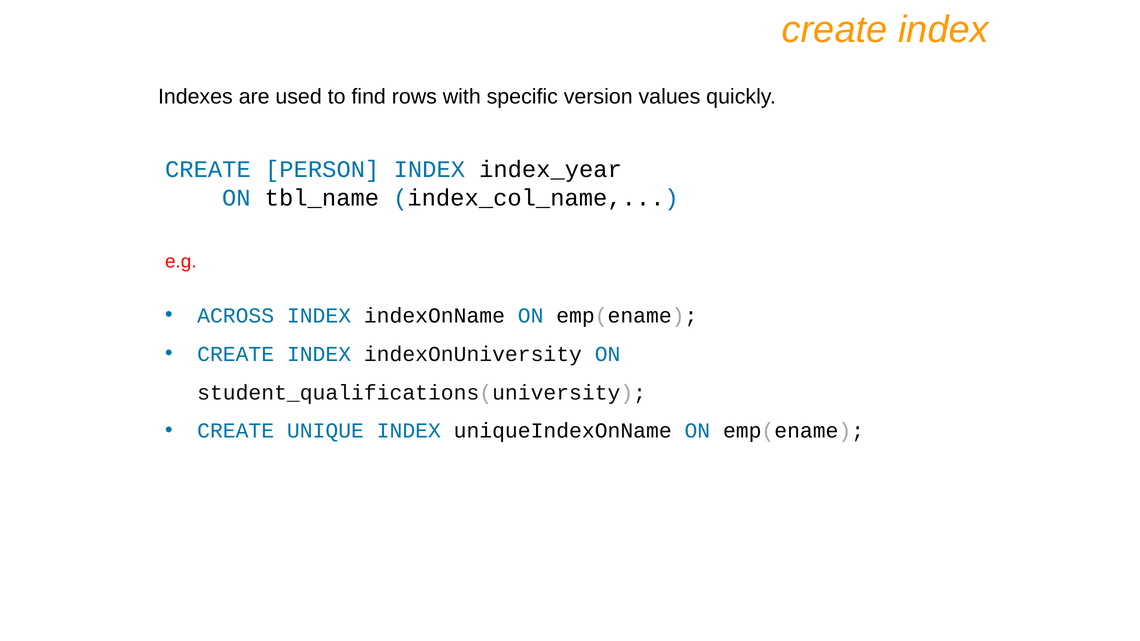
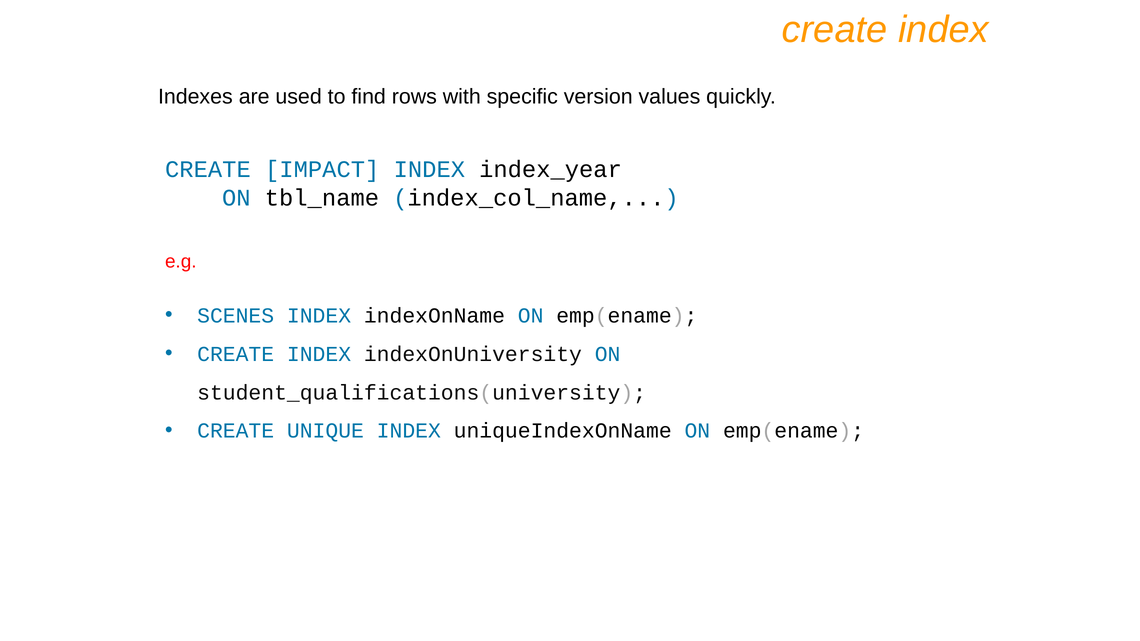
PERSON: PERSON -> IMPACT (322, 170)
ACROSS: ACROSS -> SCENES (236, 316)
